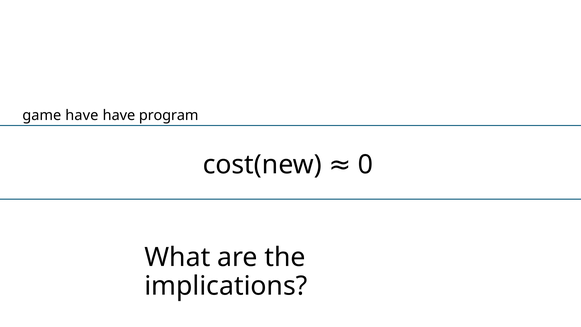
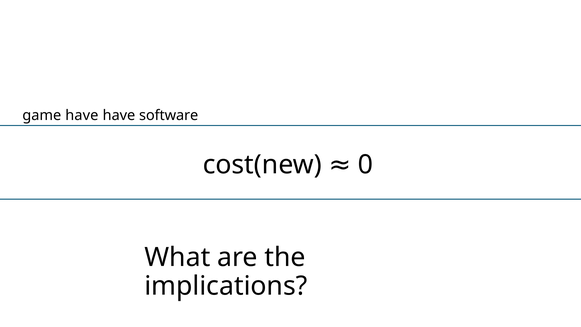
program: program -> software (169, 115)
